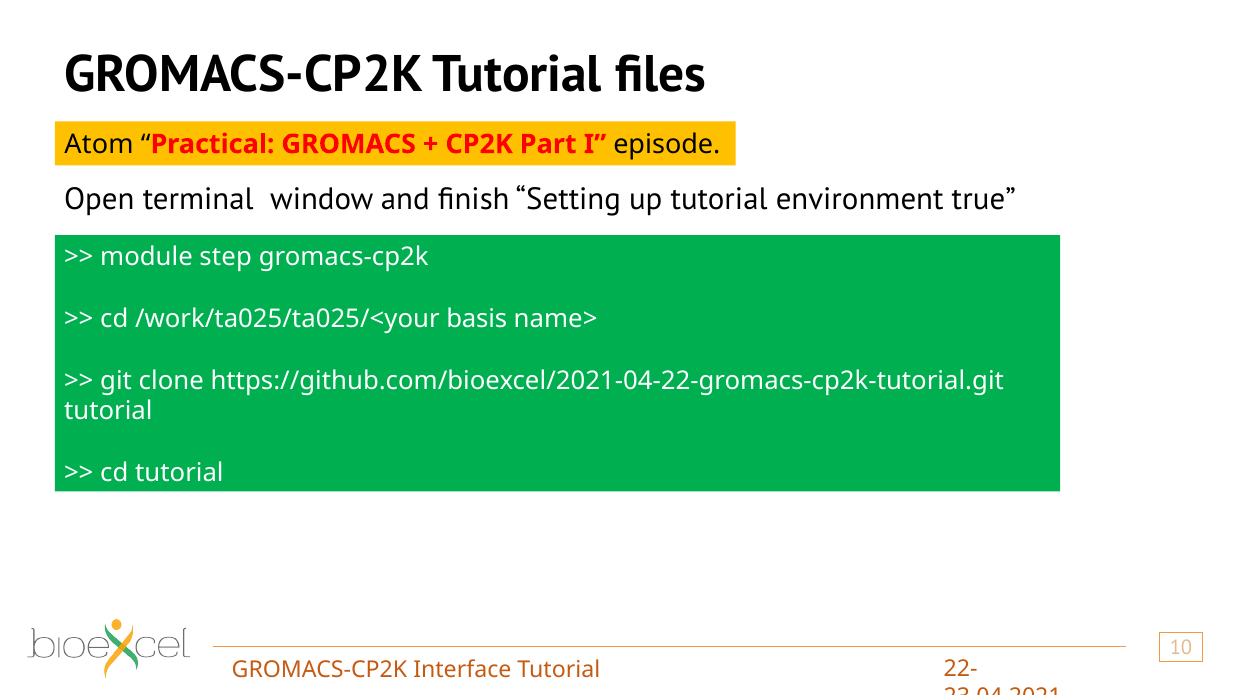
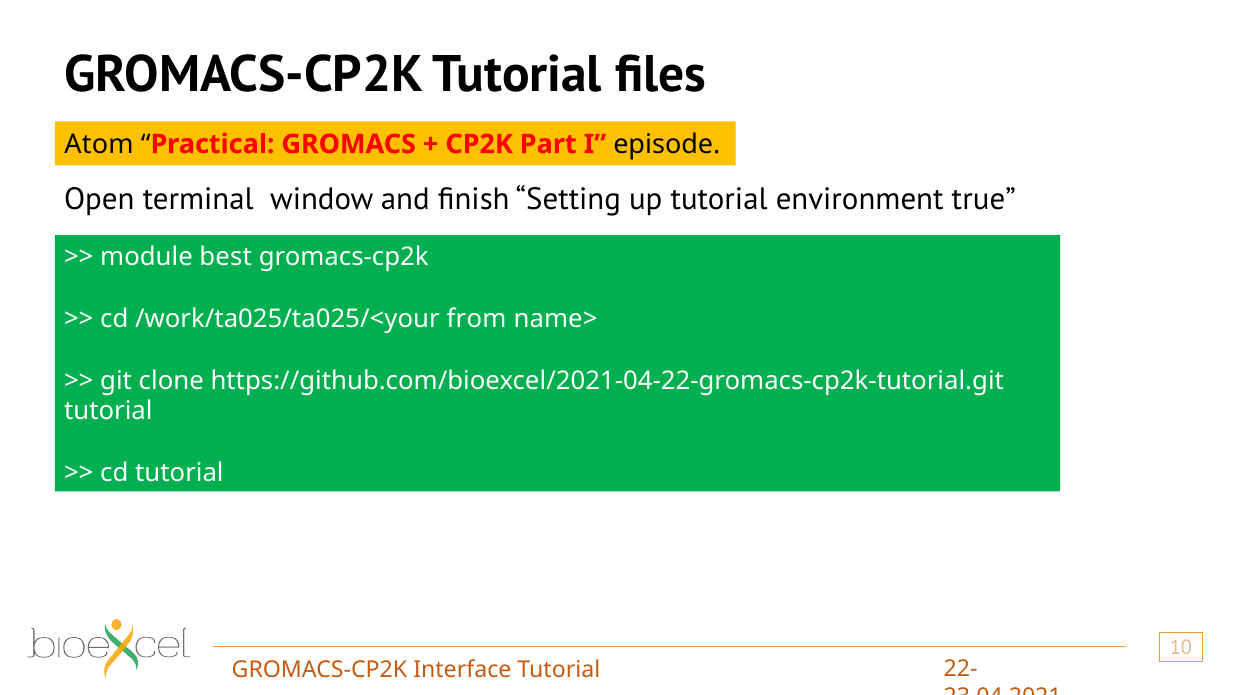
step: step -> best (226, 257)
basis: basis -> from (476, 319)
